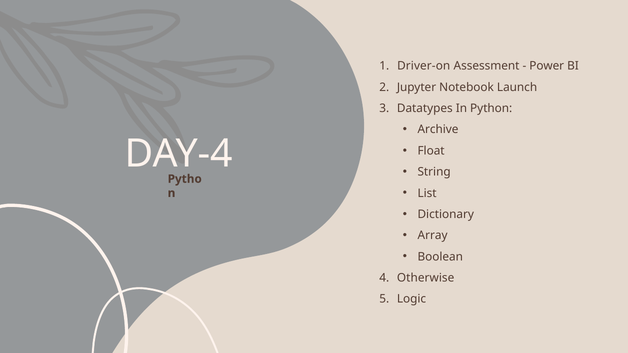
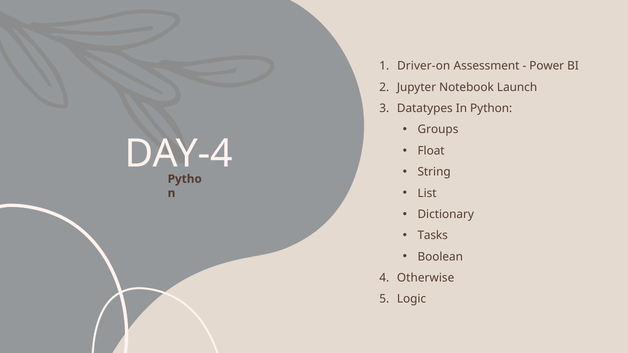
Archive: Archive -> Groups (438, 130)
Array: Array -> Tasks (433, 236)
